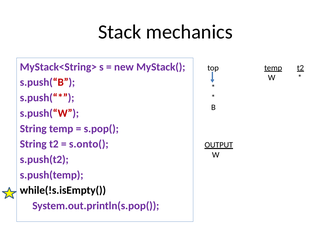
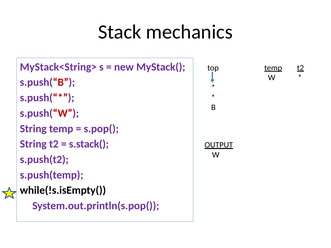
s.onto(: s.onto( -> s.stack( (89, 144)
